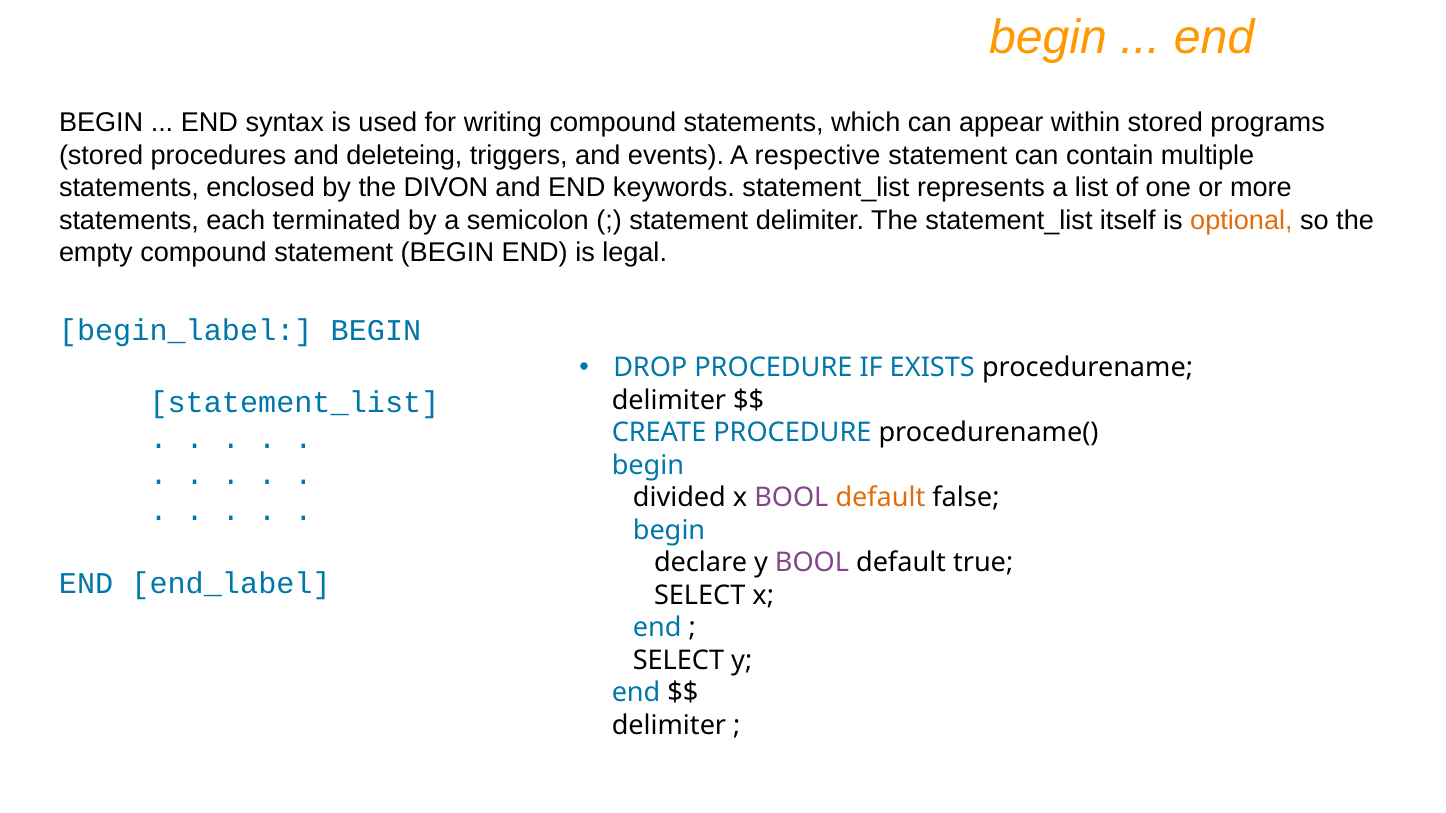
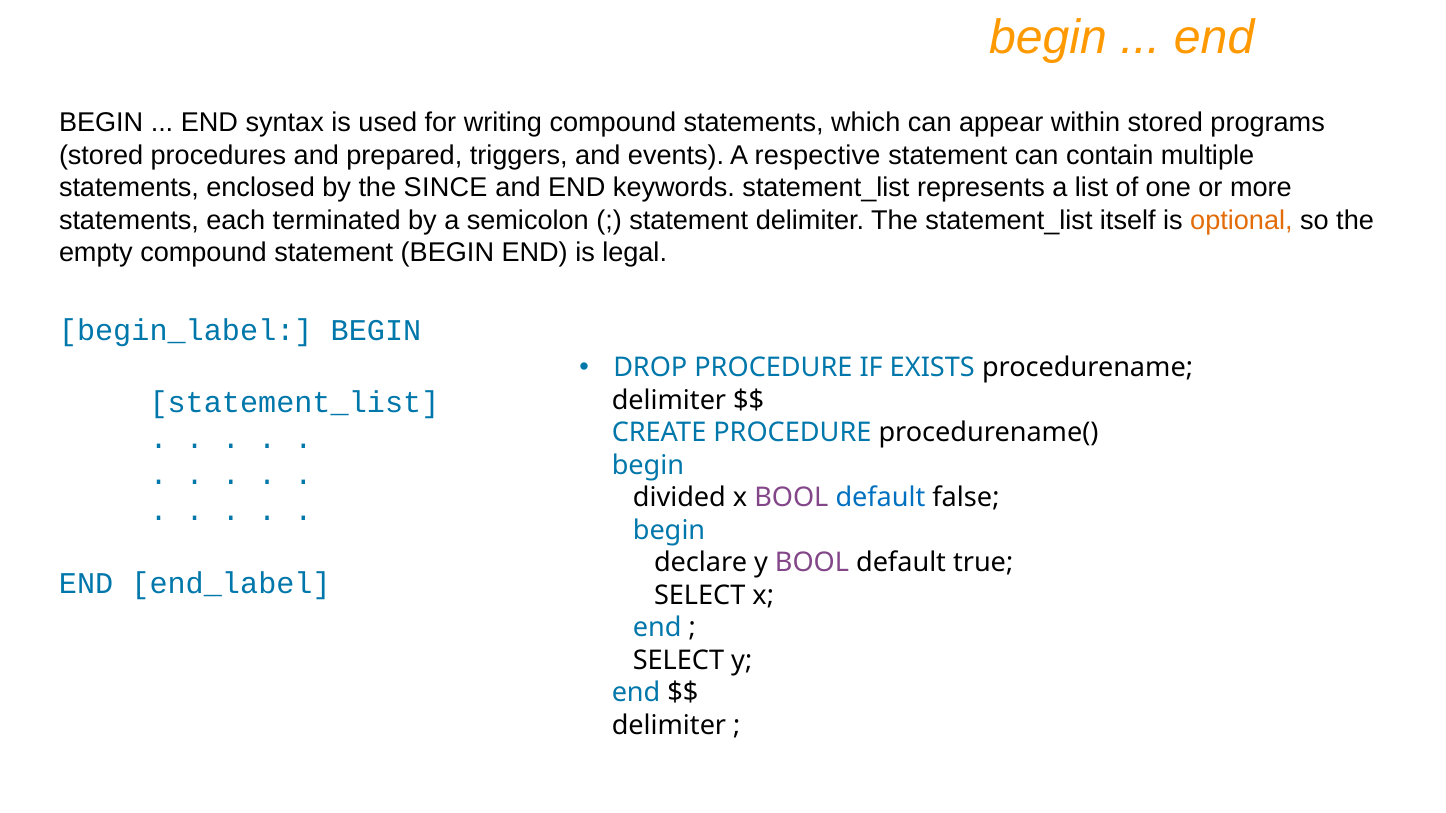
deleteing: deleteing -> prepared (404, 155)
DIVON: DIVON -> SINCE (446, 188)
default colour: orange -> blue (880, 498)
